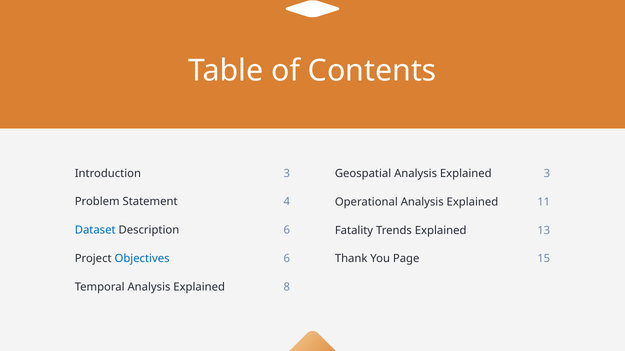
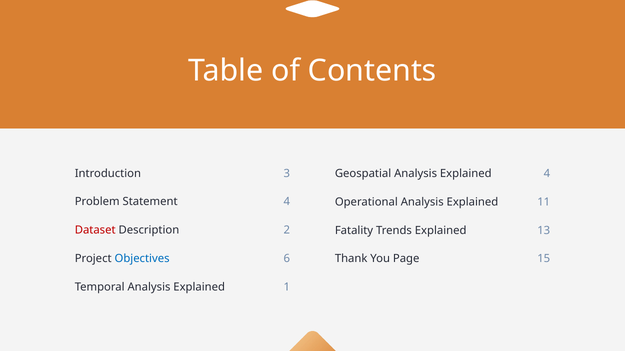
Explained 3: 3 -> 4 (547, 174)
Dataset colour: blue -> red (95, 231)
Description 6: 6 -> 2 (287, 231)
8: 8 -> 1 (287, 287)
